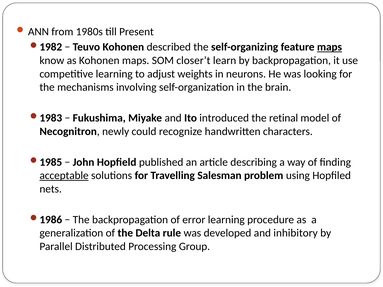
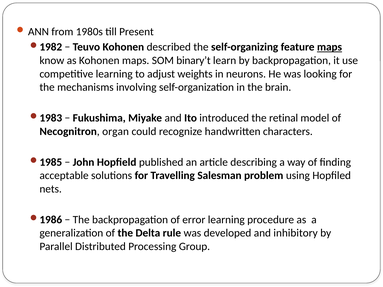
closer’t: closer’t -> binary’t (193, 61)
newly: newly -> organ (116, 131)
acceptable underline: present -> none (64, 176)
